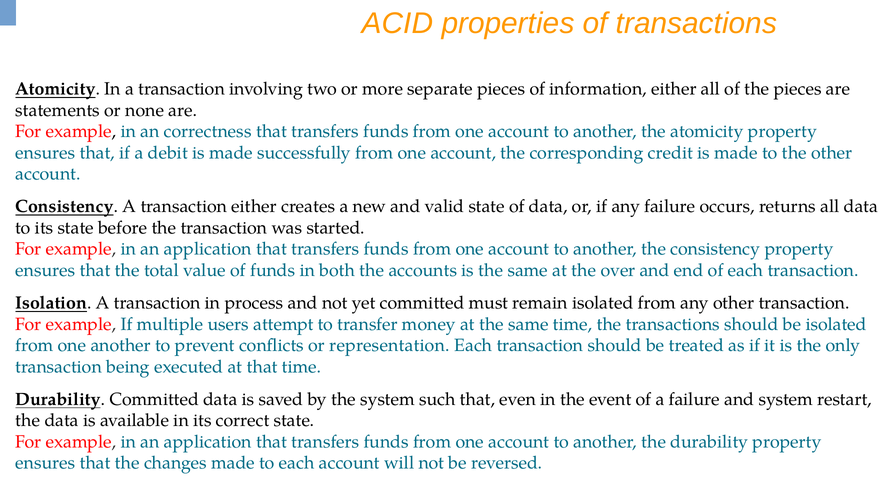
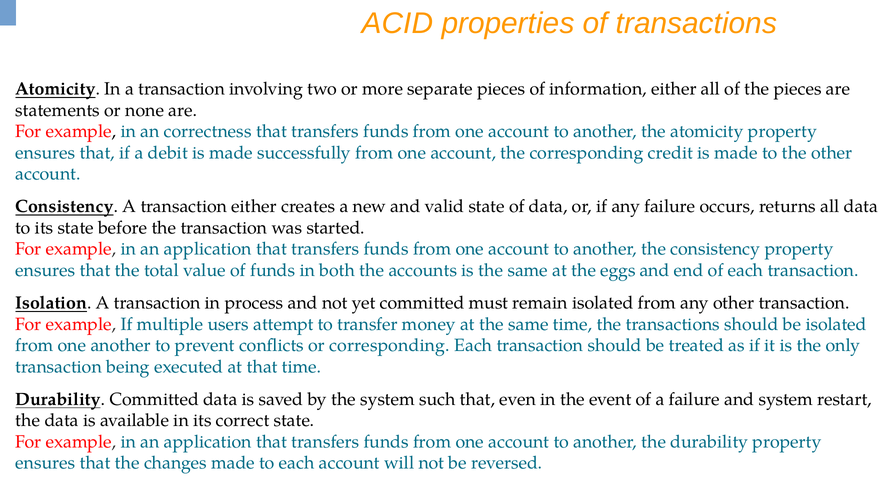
over: over -> eggs (618, 270)
or representation: representation -> corresponding (390, 345)
